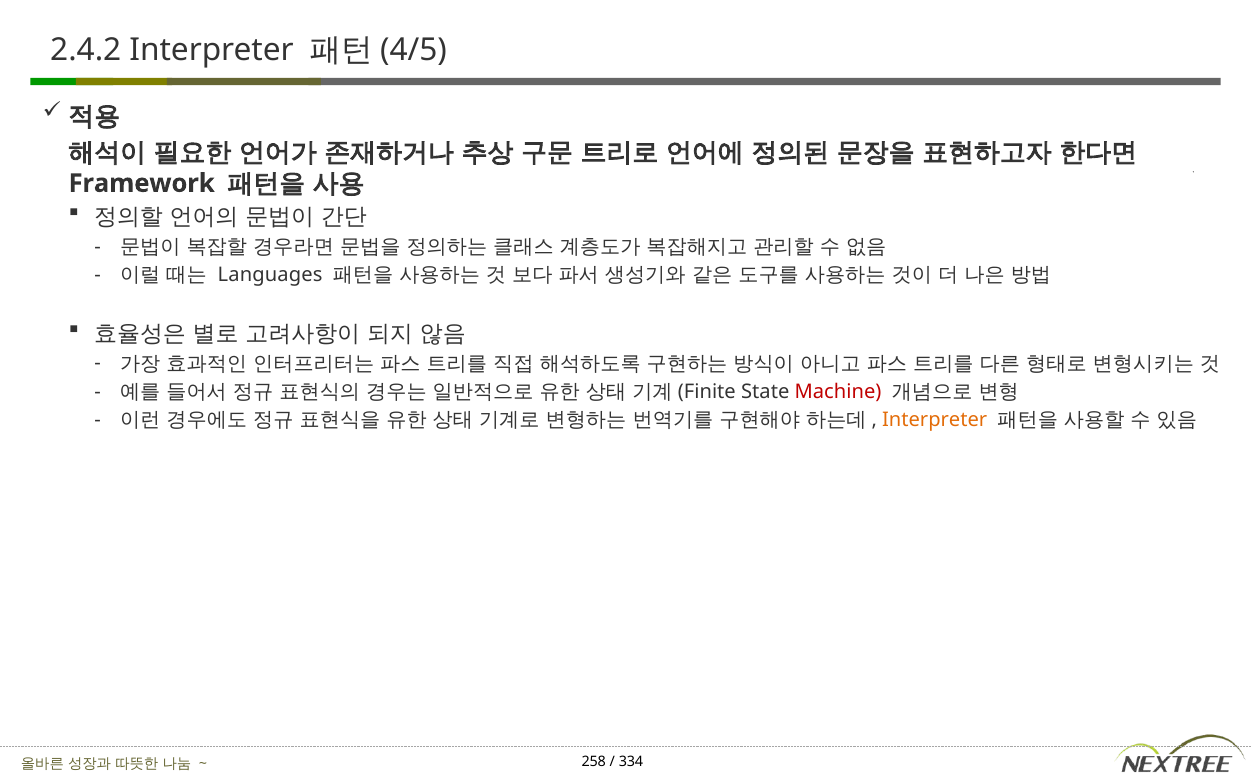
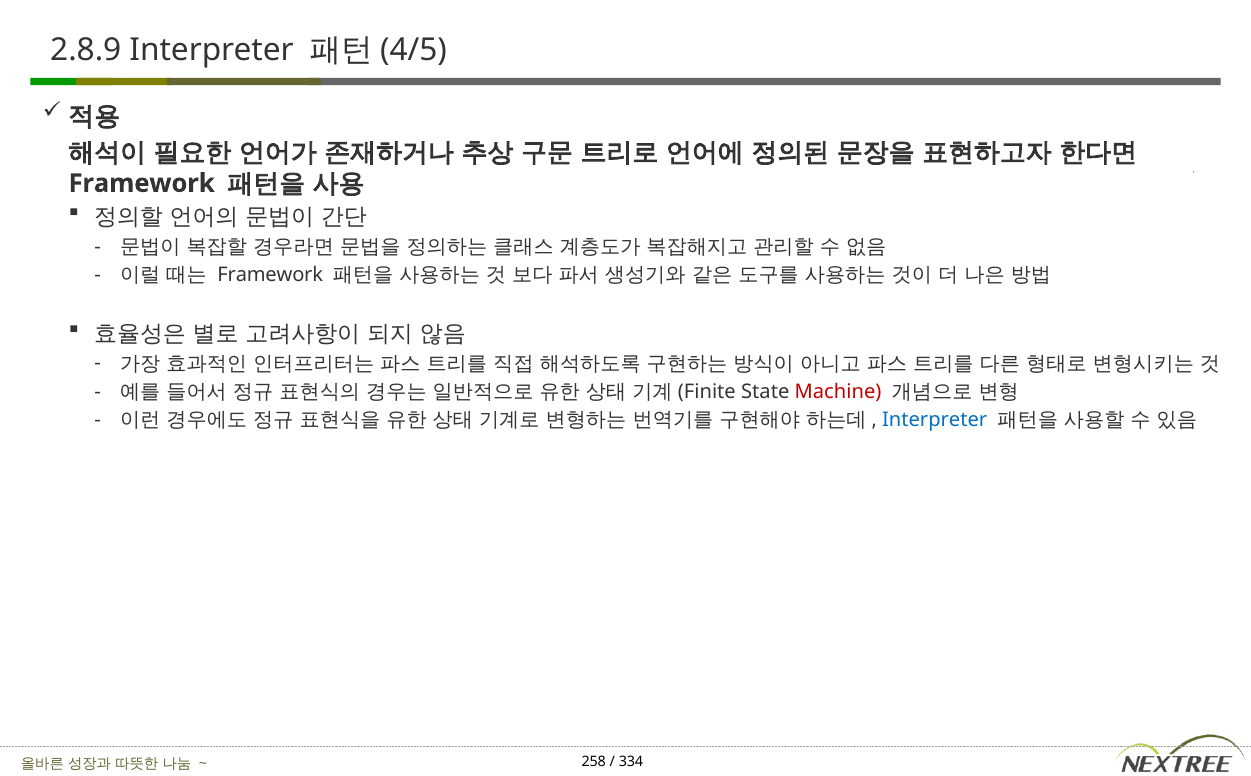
2.4.2: 2.4.2 -> 2.8.9 (86, 50)
Languages: Languages -> Framework (270, 275)
Interpreter colour: orange -> blue (935, 420)
